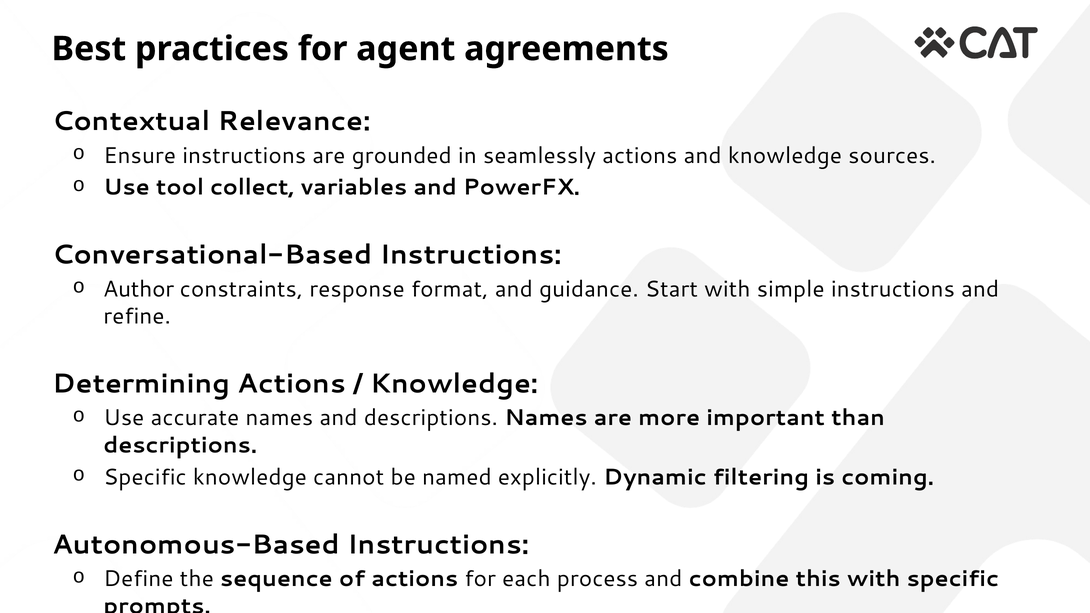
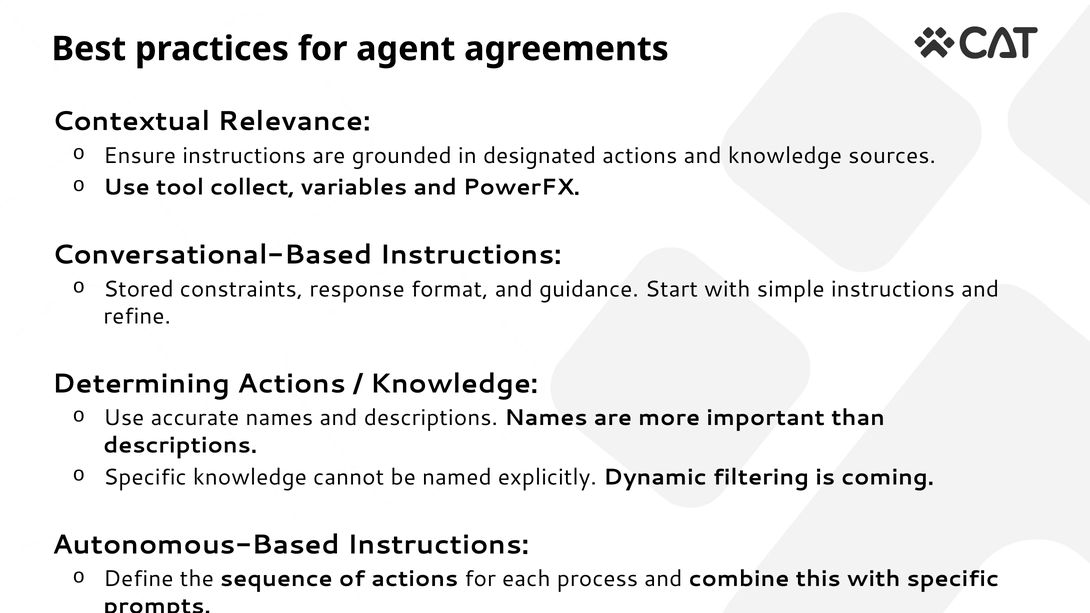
seamlessly: seamlessly -> designated (540, 156)
Author: Author -> Stored (139, 289)
